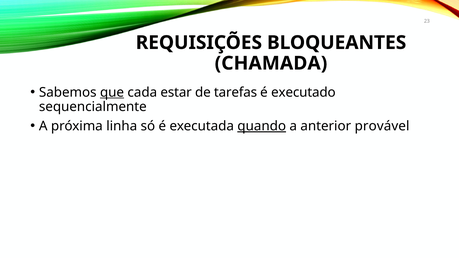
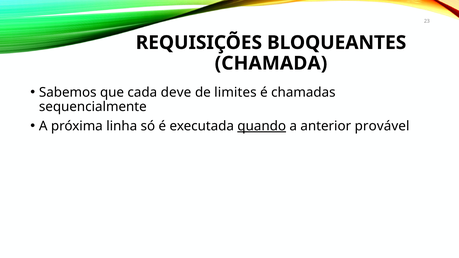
que underline: present -> none (112, 92)
estar: estar -> deve (176, 92)
tarefas: tarefas -> limites (235, 92)
executado: executado -> chamadas (303, 92)
